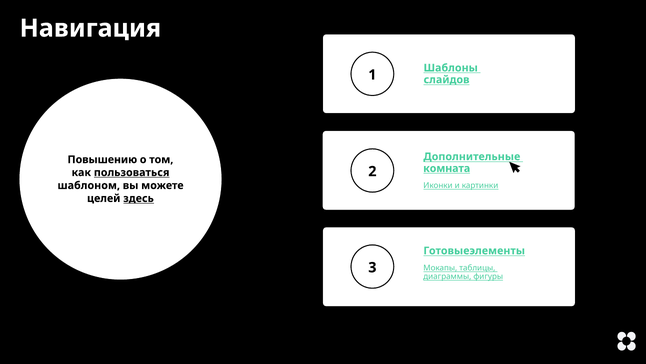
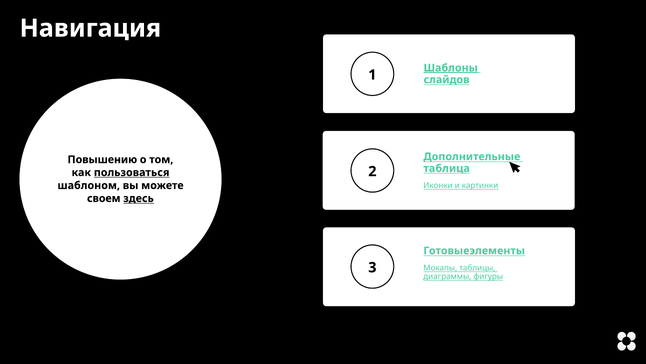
Шаблоны underline: none -> present (451, 68)
комната: комната -> таблица (447, 168)
целей: целей -> своем (104, 198)
